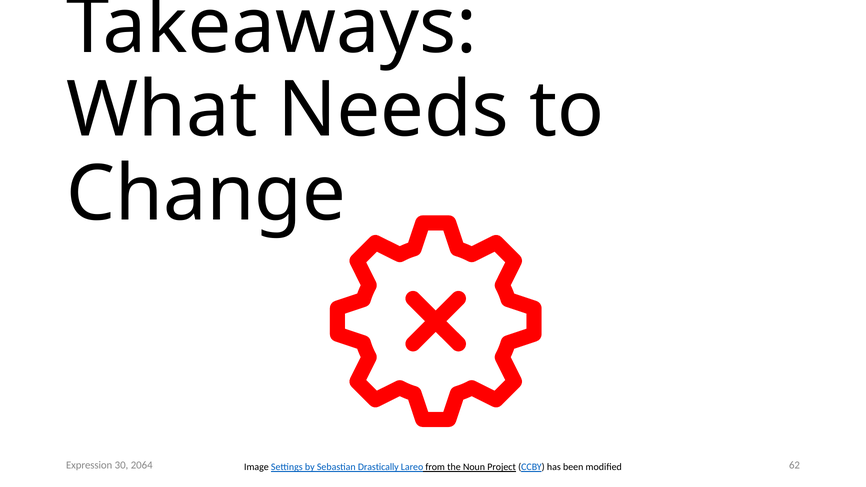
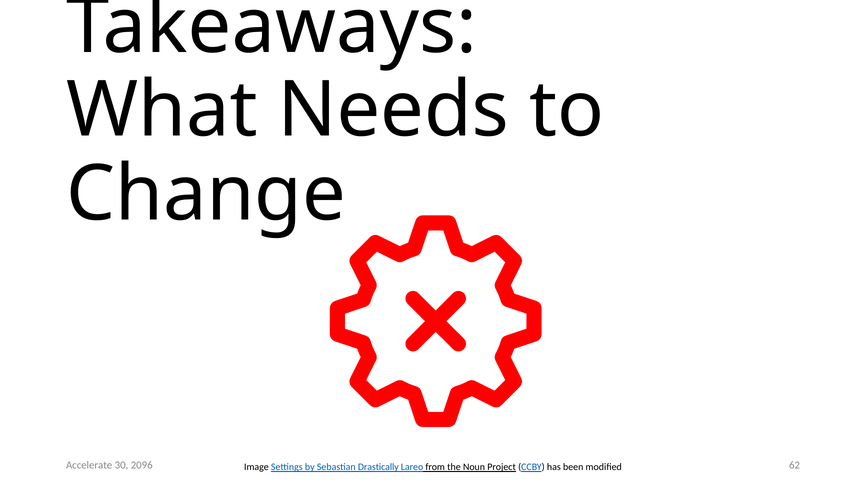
Expression: Expression -> Accelerate (89, 465)
2064: 2064 -> 2096 (142, 465)
